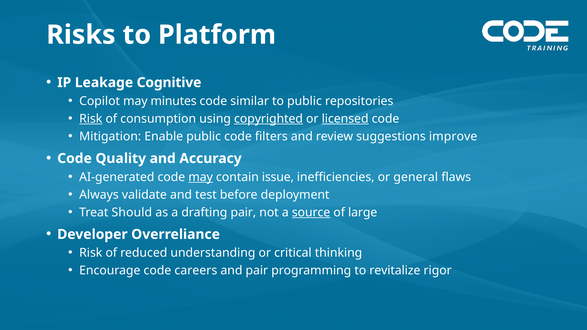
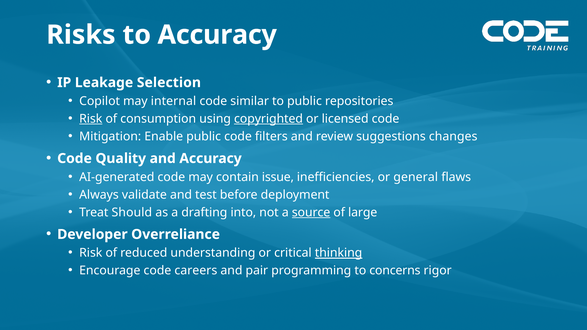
to Platform: Platform -> Accuracy (217, 35)
Cognitive: Cognitive -> Selection (169, 83)
minutes: minutes -> internal (173, 101)
licensed underline: present -> none (345, 119)
improve: improve -> changes (453, 137)
may underline: present -> none (201, 177)
drafting pair: pair -> into (243, 213)
thinking underline: none -> present (339, 253)
revitalize: revitalize -> concerns (395, 271)
